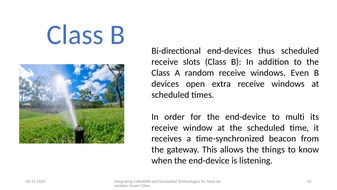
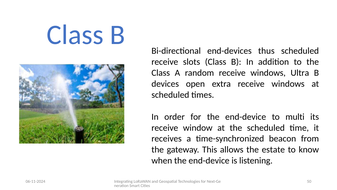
Even: Even -> Ultra (300, 73)
things: things -> estate (273, 149)
